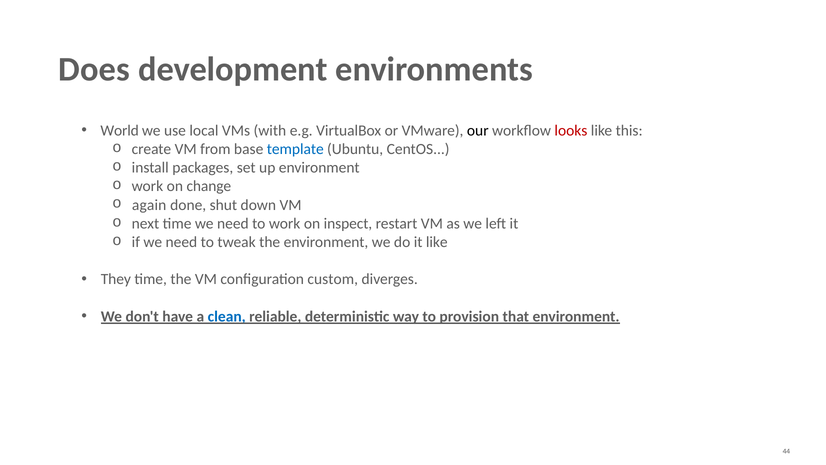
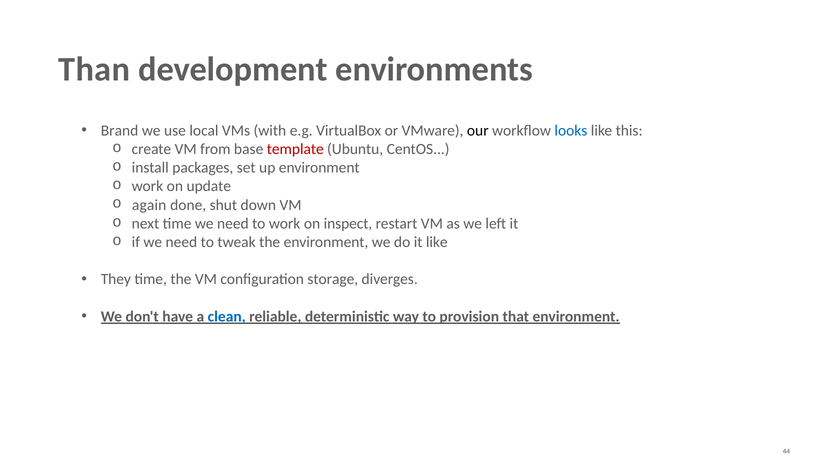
Does: Does -> Than (94, 69)
World: World -> Brand (120, 130)
looks colour: red -> blue (571, 130)
template colour: blue -> red (295, 149)
change: change -> update (209, 186)
custom: custom -> storage (333, 279)
